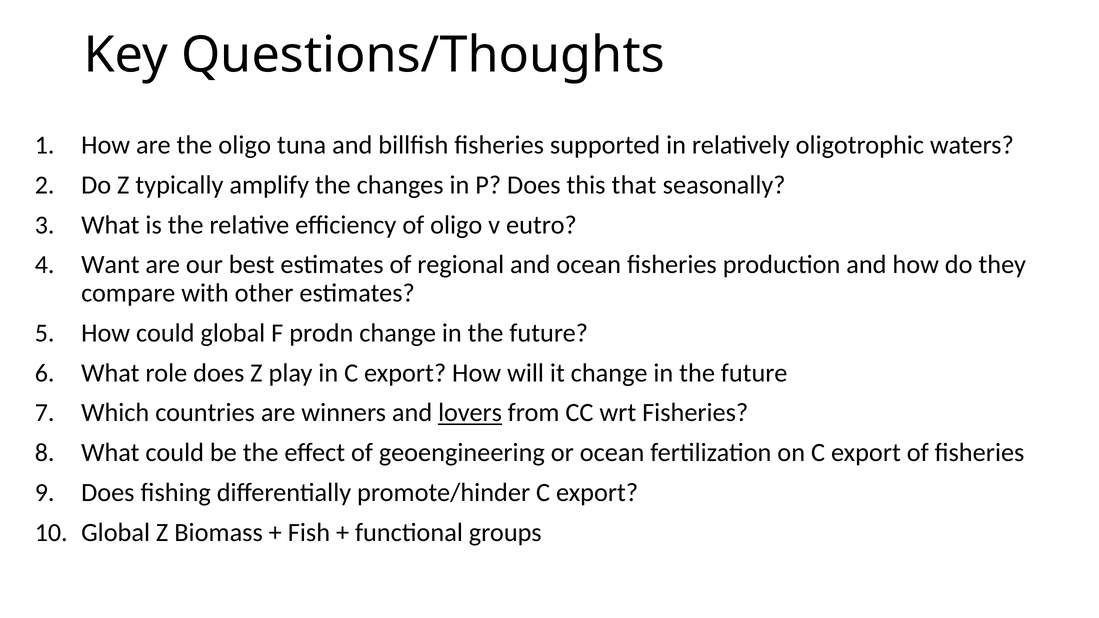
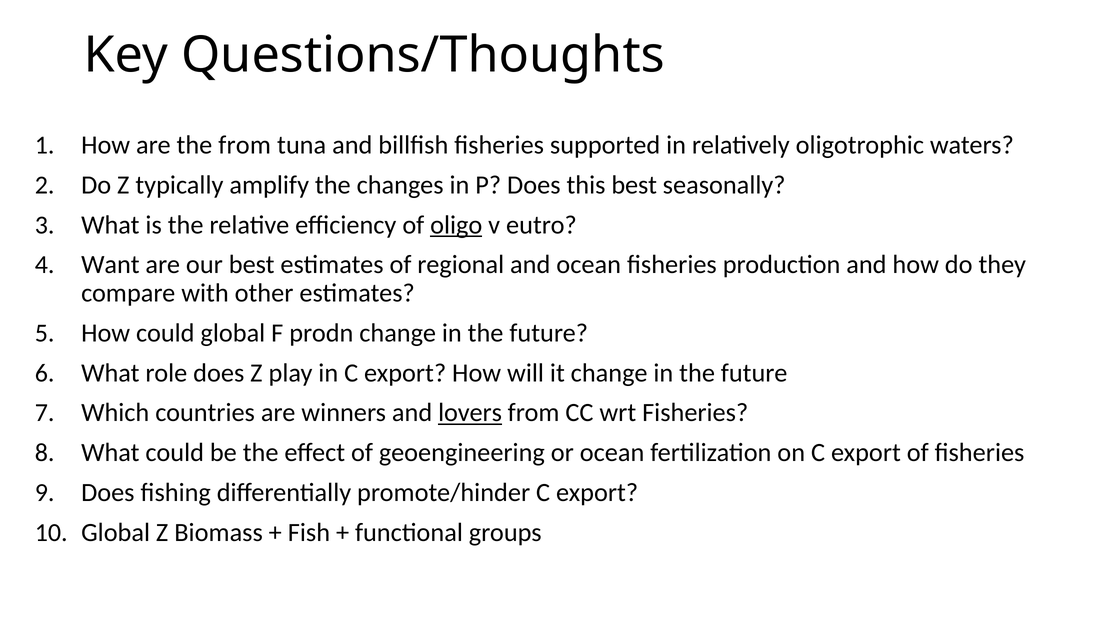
the oligo: oligo -> from (245, 145)
this that: that -> best (634, 185)
oligo underline: none -> present (456, 225)
